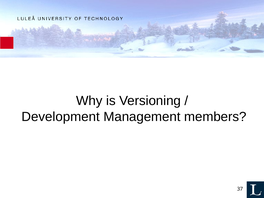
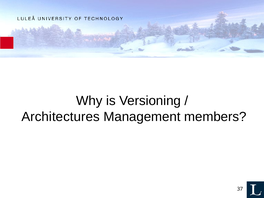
Development: Development -> Architectures (61, 117)
